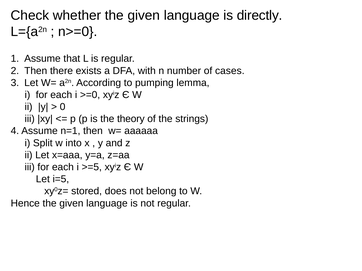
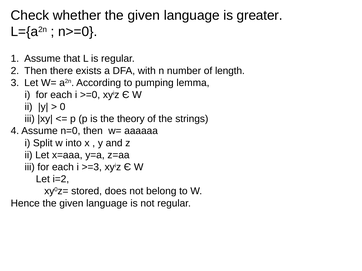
directly: directly -> greater (260, 15)
cases: cases -> length (230, 71)
n=1: n=1 -> n=0 (70, 131)
>=5: >=5 -> >=3 (92, 167)
i=5: i=5 -> i=2 (61, 179)
